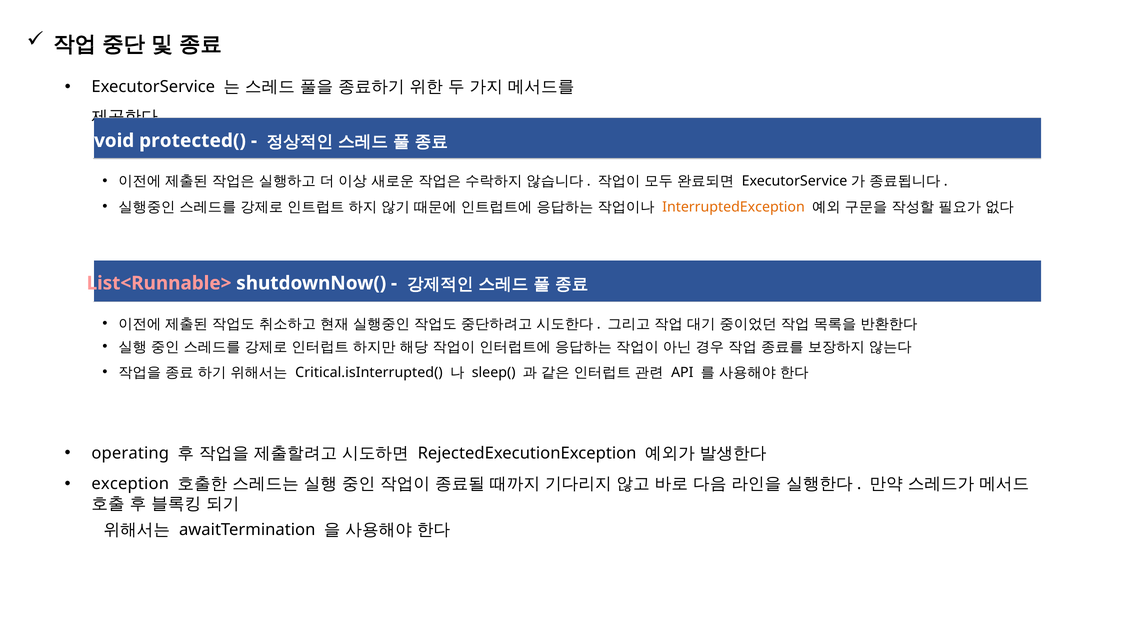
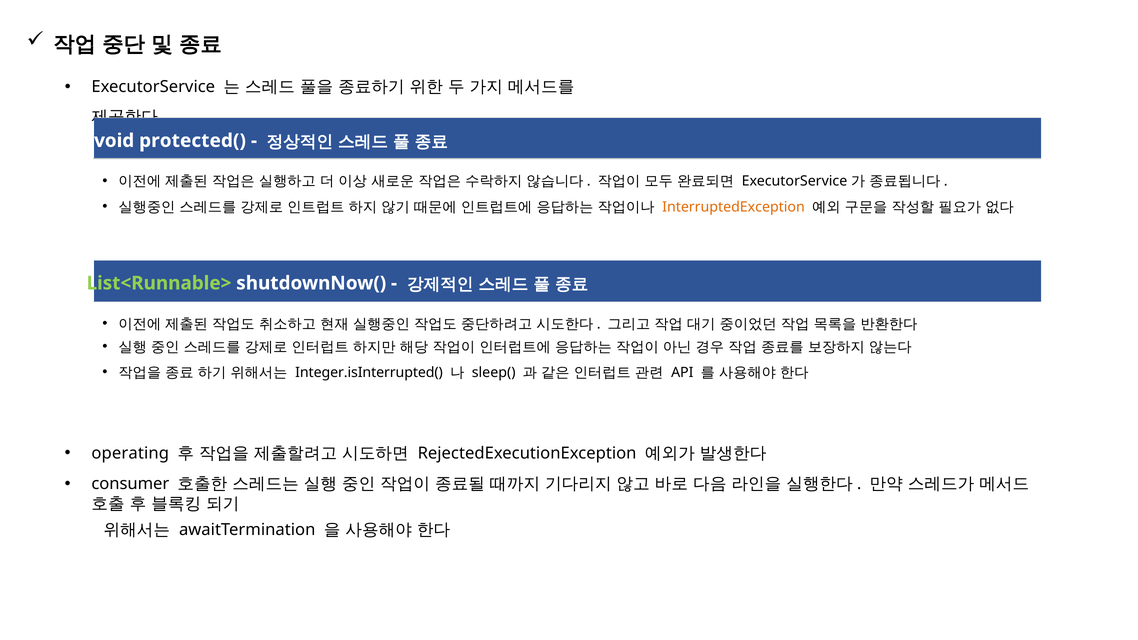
List<Runnable> colour: pink -> light green (159, 283)
Critical.isInterrupted(: Critical.isInterrupted( -> Integer.isInterrupted( (369, 373)
exception: exception -> consumer (130, 484)
